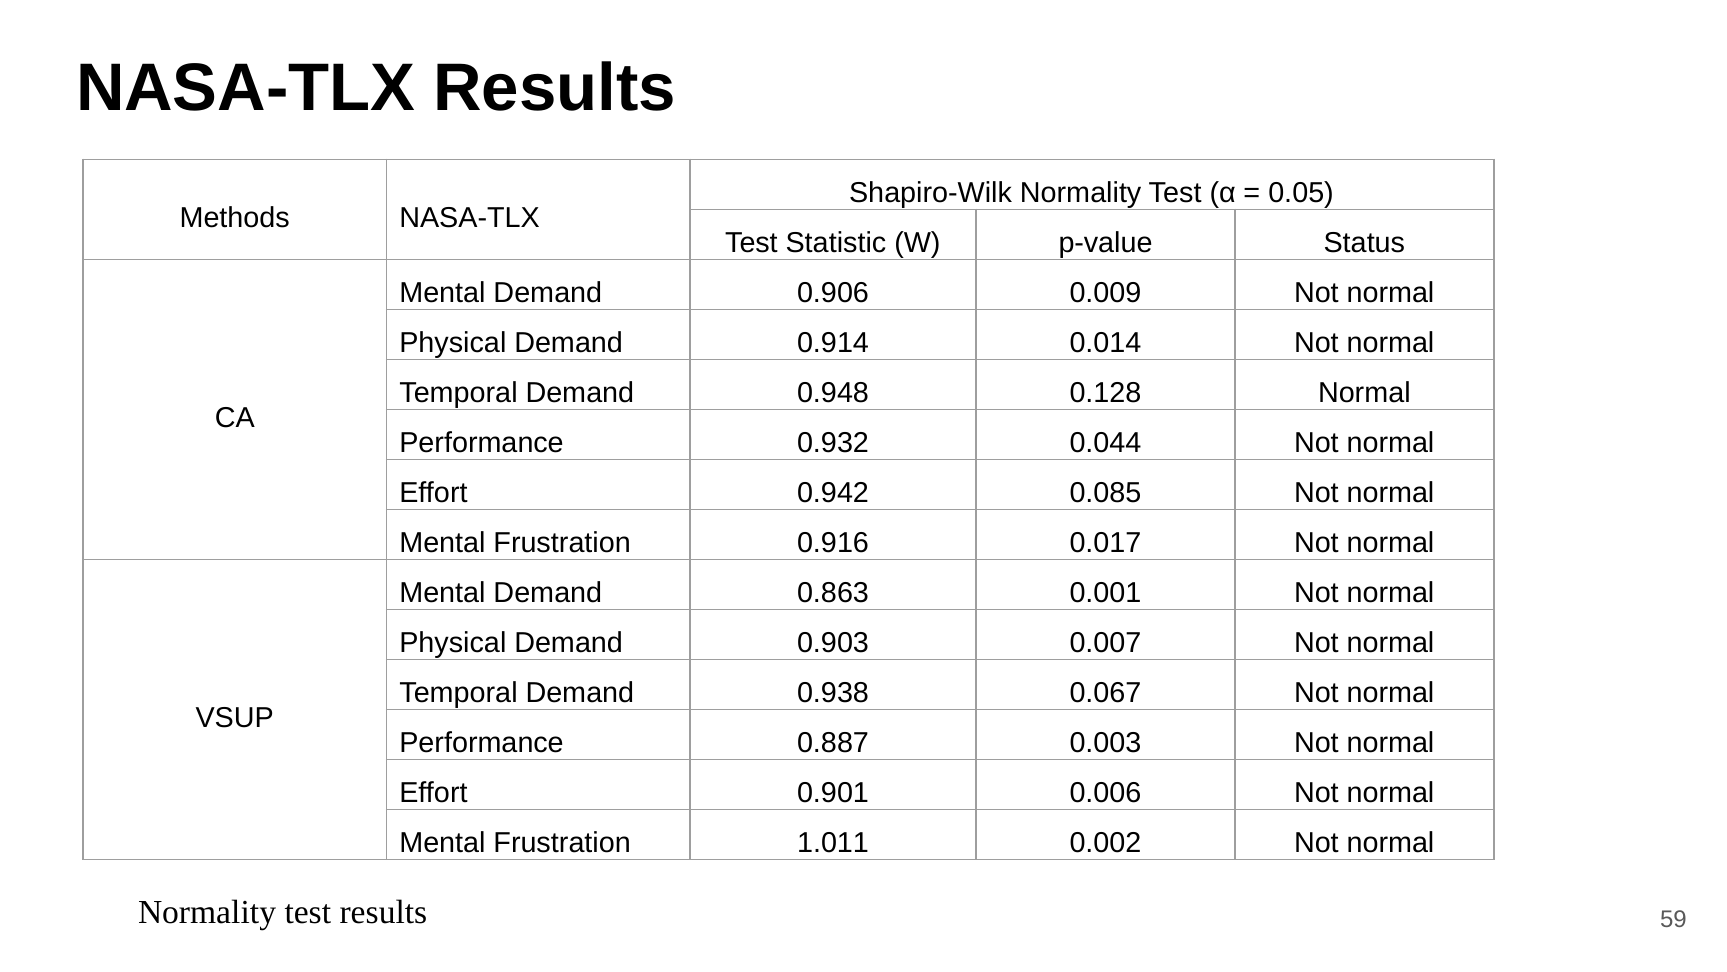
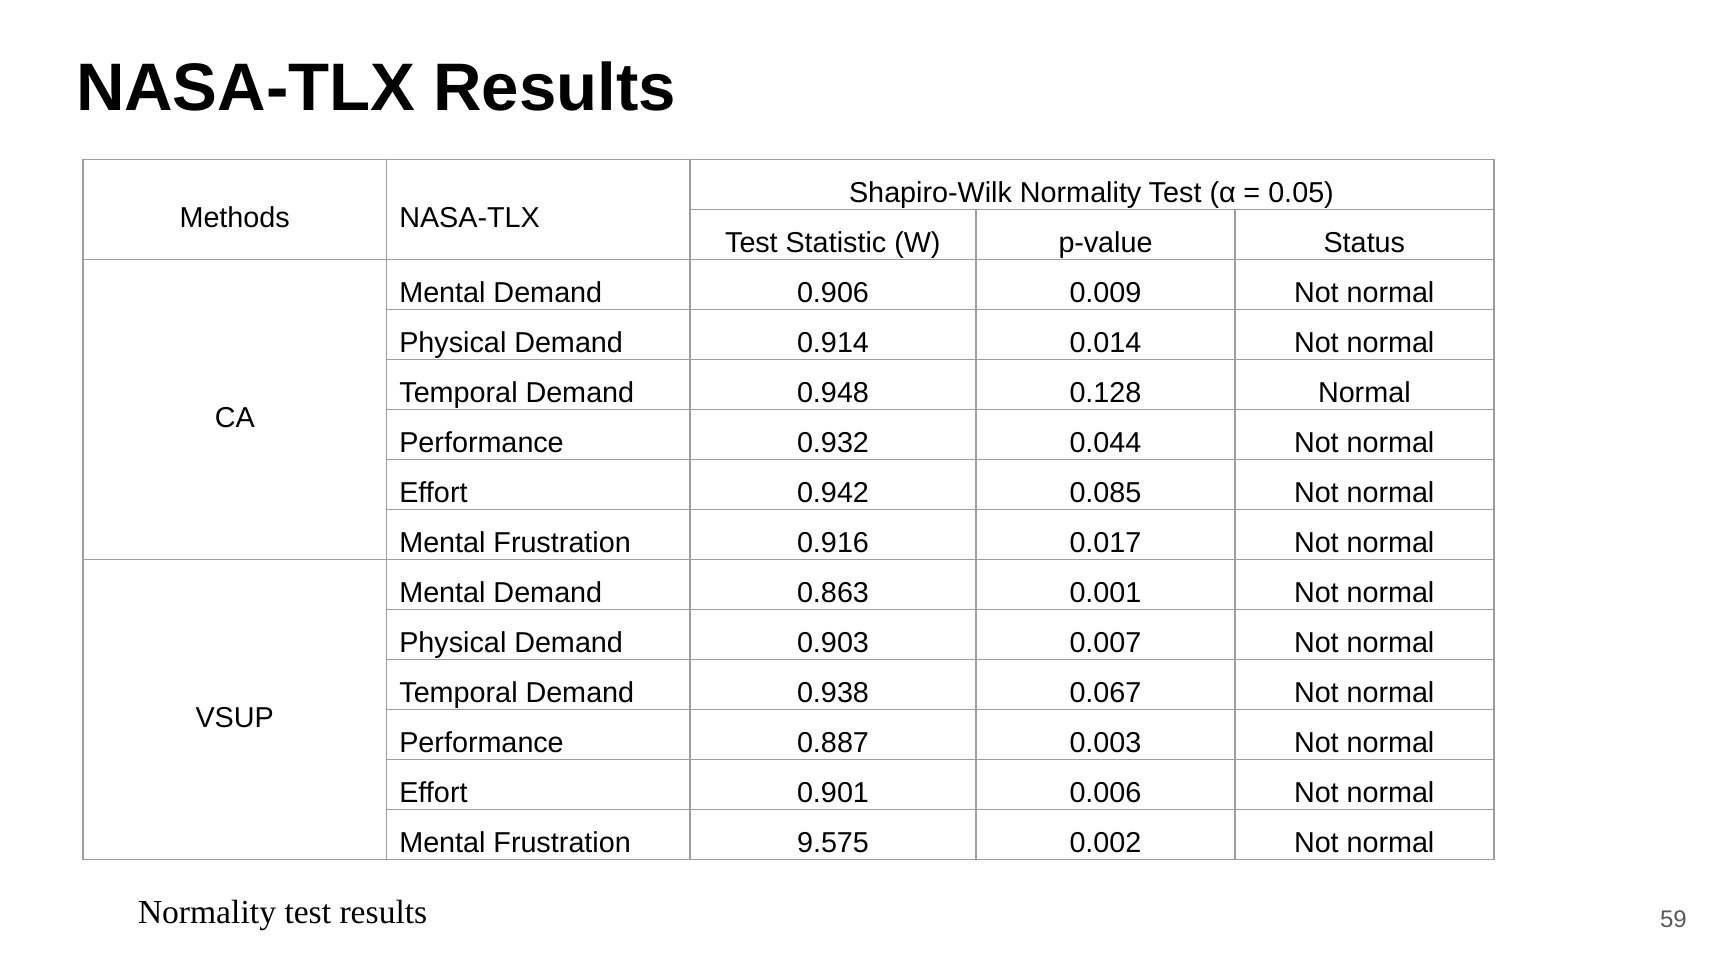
1.011: 1.011 -> 9.575 (833, 843)
